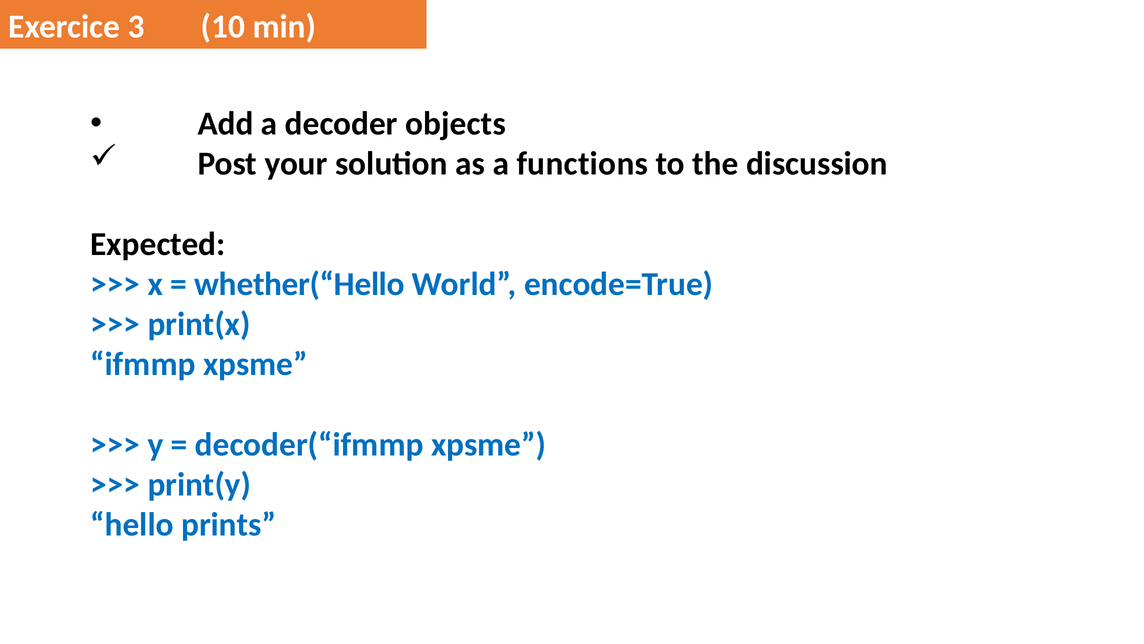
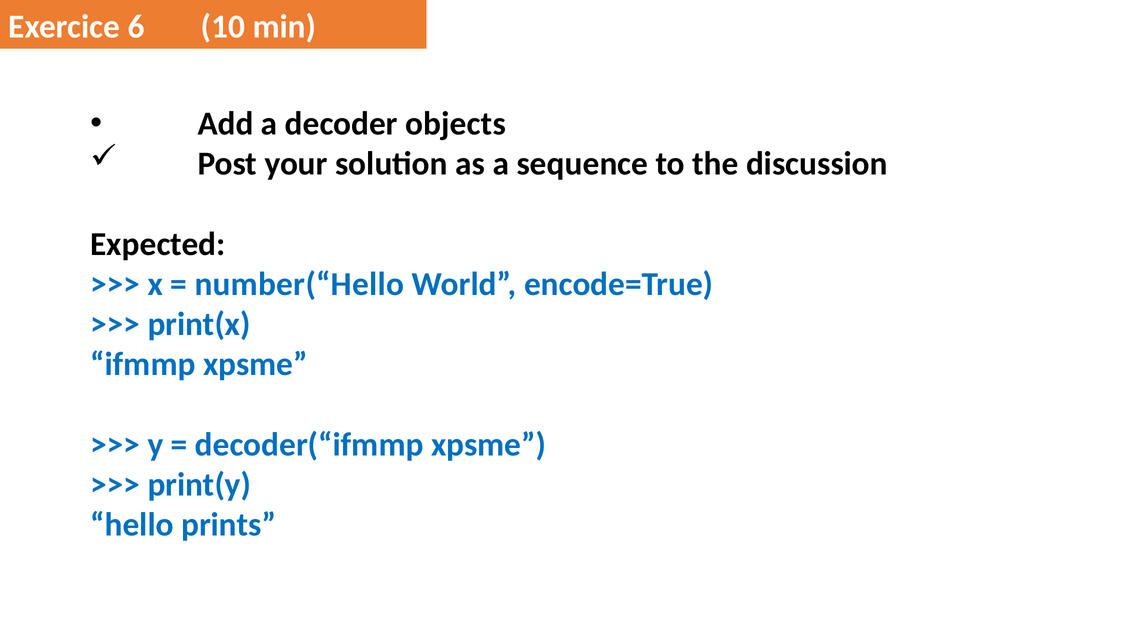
3: 3 -> 6 (136, 27)
functions: functions -> sequence (582, 164)
whether(“Hello: whether(“Hello -> number(“Hello (299, 284)
